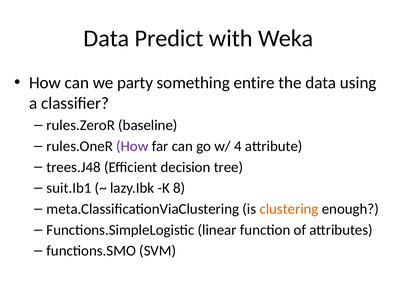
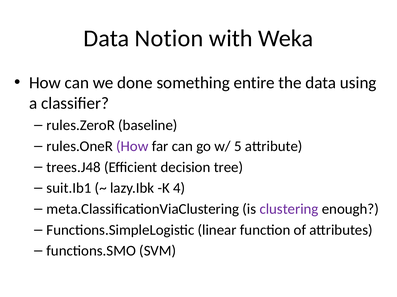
Predict: Predict -> Notion (169, 38)
party: party -> done (135, 83)
4: 4 -> 5 (238, 147)
8: 8 -> 4 (179, 189)
clustering colour: orange -> purple (289, 209)
